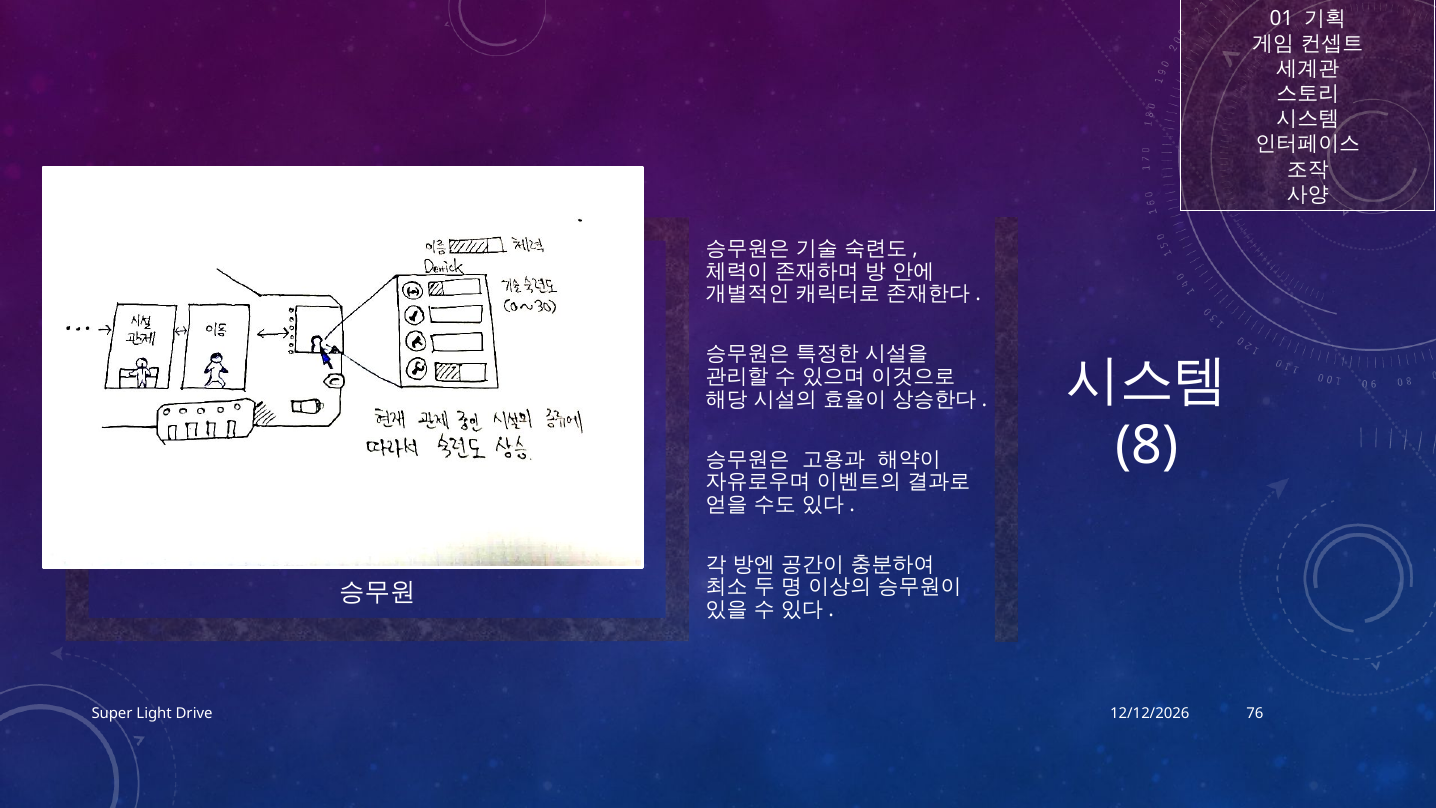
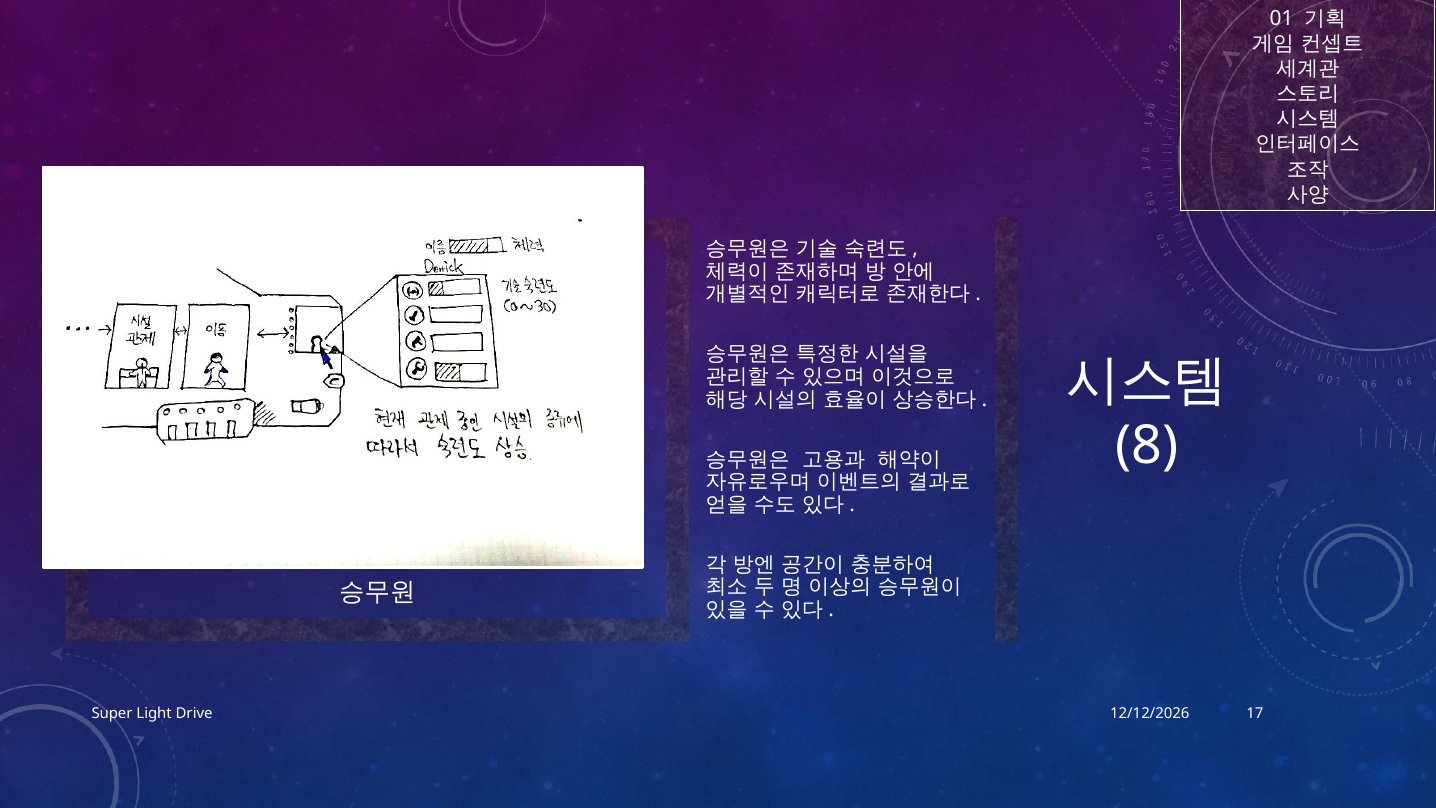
76: 76 -> 17 (1255, 714)
